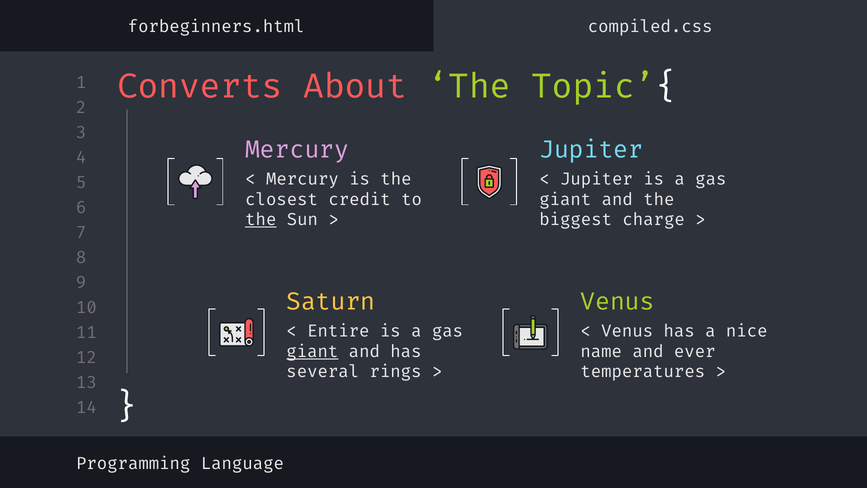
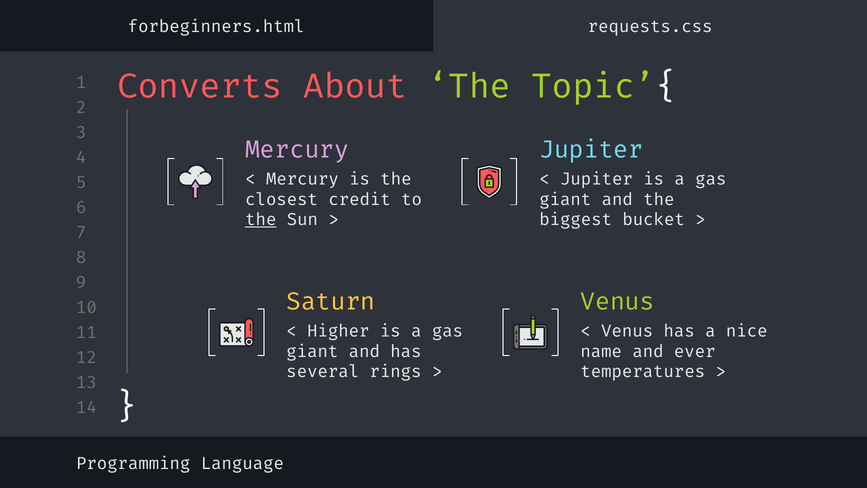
compiled.css: compiled.css -> requests.css (650, 27)
charge: charge -> bucket (654, 220)
Entire: Entire -> Higher (338, 331)
giant underline: present -> none (312, 351)
